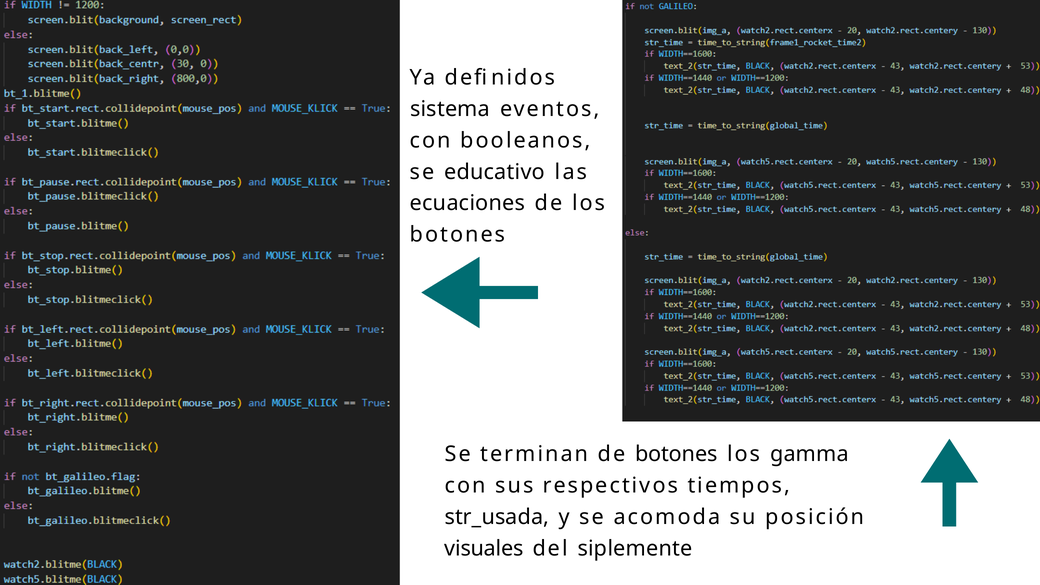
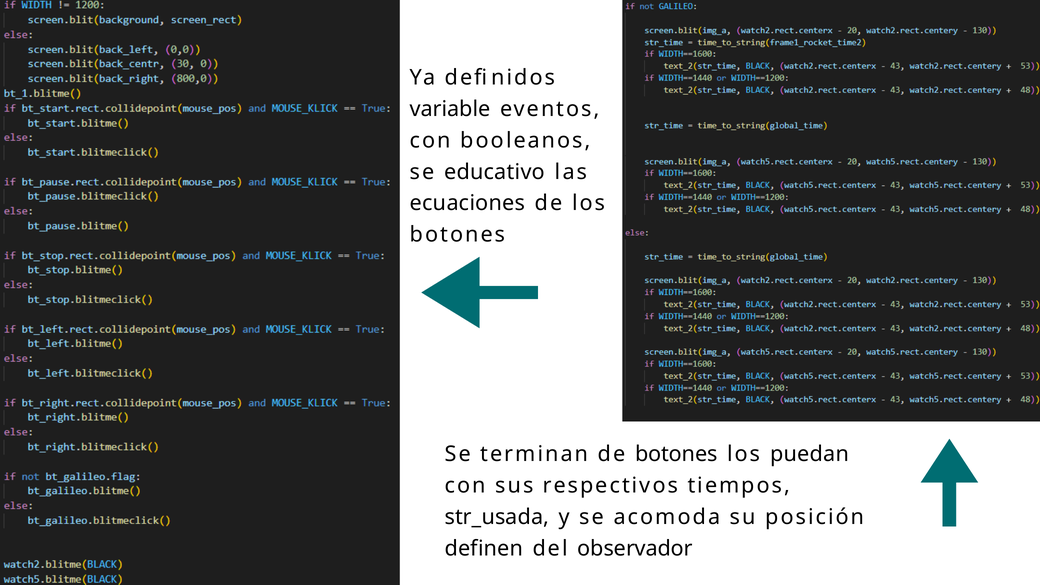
sistema: sistema -> variable (450, 109)
gamma: gamma -> puedan (810, 454)
visuales: visuales -> definen (484, 549)
siplemente: siplemente -> observador (635, 549)
